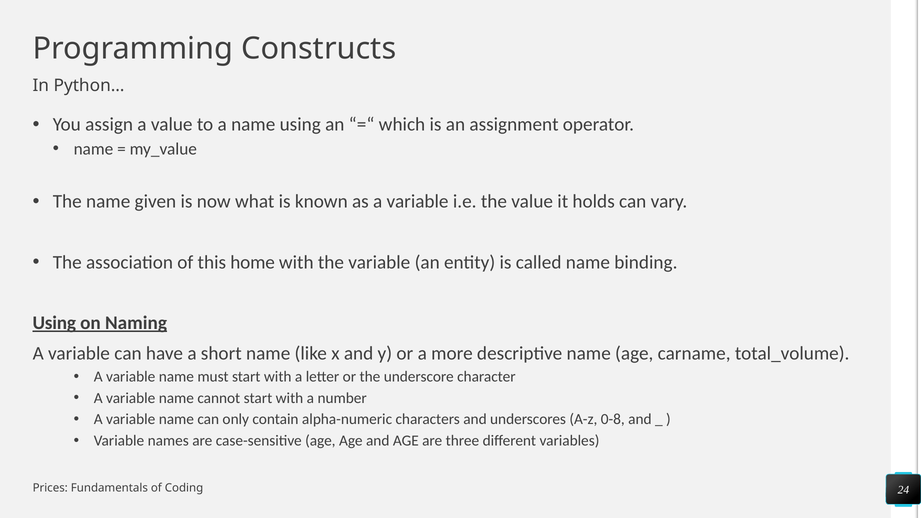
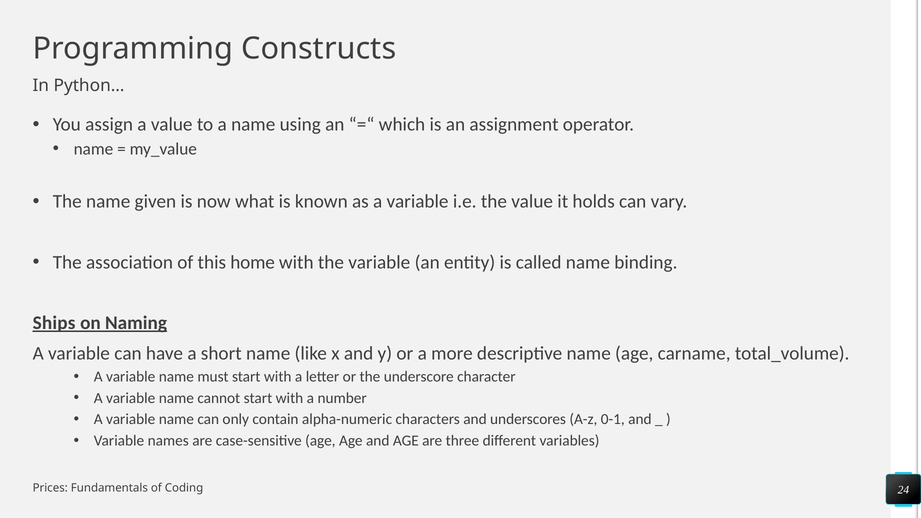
Using: Using -> Ships (54, 323)
0-8: 0-8 -> 0-1 (613, 419)
